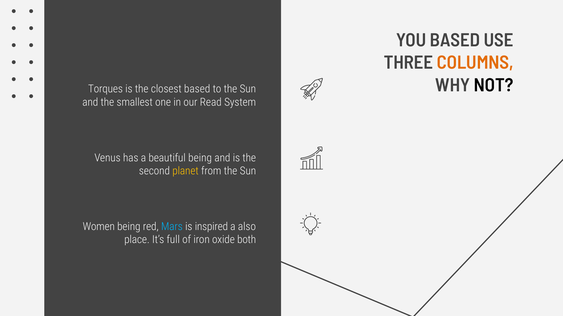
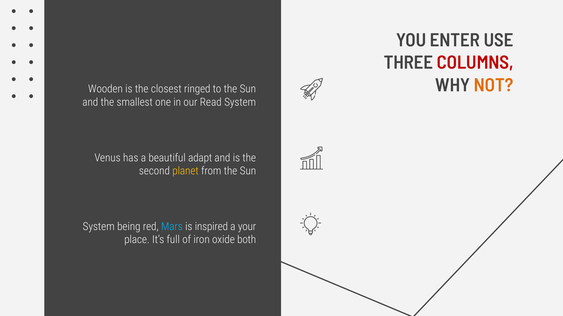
YOU BASED: BASED -> ENTER (455, 40)
COLUMNS colour: orange -> red (475, 63)
NOT colour: black -> orange (494, 85)
Torques: Torques -> Wooden (105, 89)
closest based: based -> ringed (197, 89)
beautiful being: being -> adapt (200, 158)
Women: Women -> System (99, 227)
also: also -> your (247, 227)
